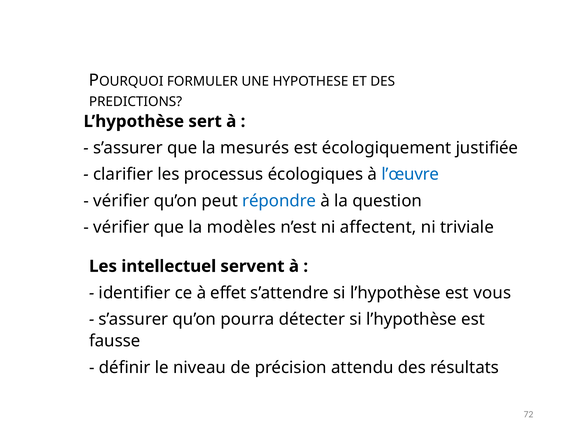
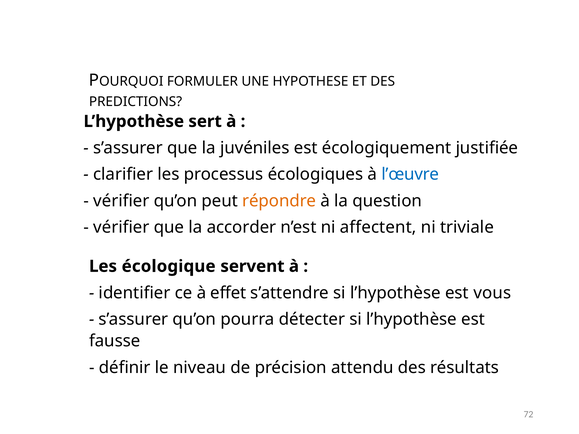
mesurés: mesurés -> juvéniles (255, 148)
répondre colour: blue -> orange (279, 201)
modèles: modèles -> accorder (241, 227)
intellectuel: intellectuel -> écologique (169, 266)
